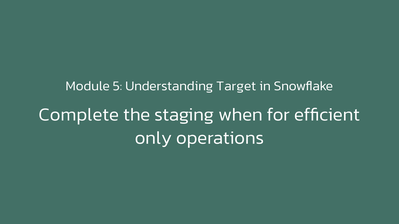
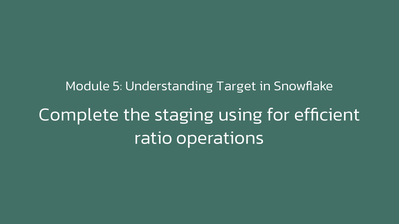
when: when -> using (241, 115)
only: only -> ratio (153, 138)
